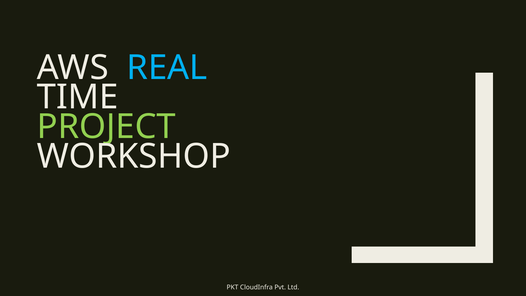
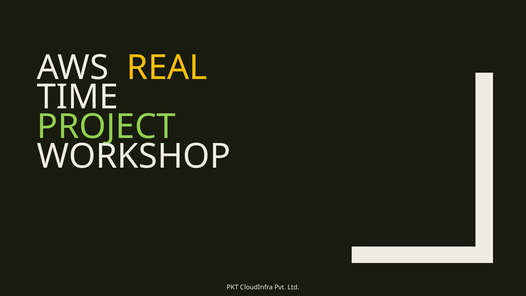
REAL colour: light blue -> yellow (167, 68)
